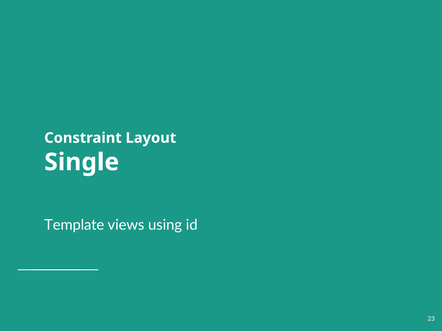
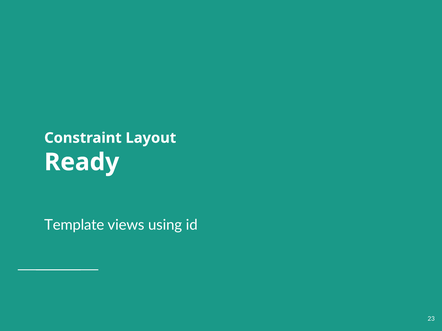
Single: Single -> Ready (82, 162)
